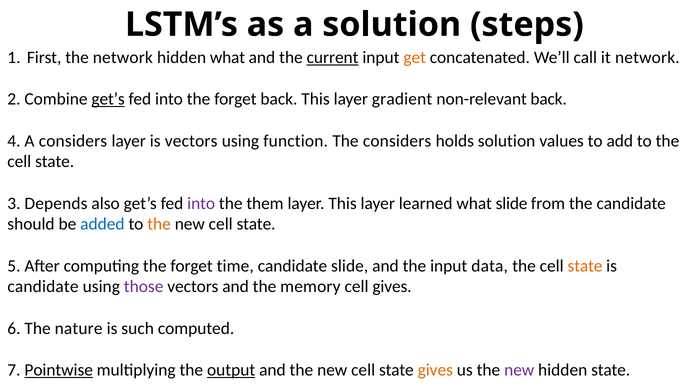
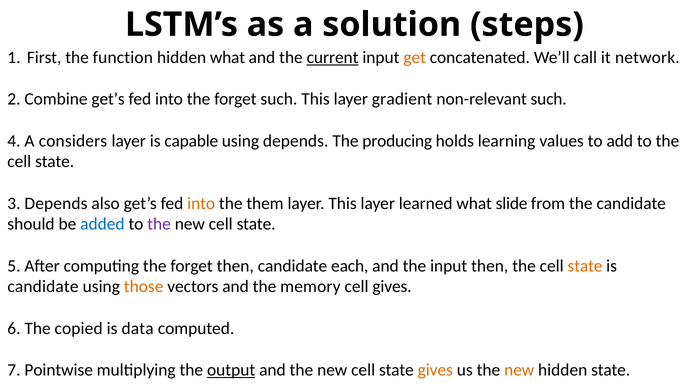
the network: network -> function (123, 57)
get’s underline: present -> none (108, 99)
forget back: back -> such (279, 99)
non-relevant back: back -> such (549, 99)
is vectors: vectors -> capable (191, 141)
using function: function -> depends (296, 141)
The considers: considers -> producing (397, 141)
holds solution: solution -> learning (507, 141)
into colour: purple -> orange (201, 203)
the colour: orange -> purple (159, 224)
forget time: time -> then (235, 266)
candidate slide: slide -> each (350, 266)
input data: data -> then (490, 266)
those colour: purple -> orange (144, 287)
nature: nature -> copied (79, 328)
such: such -> data (138, 328)
Pointwise underline: present -> none (59, 370)
new colour: purple -> orange (519, 370)
